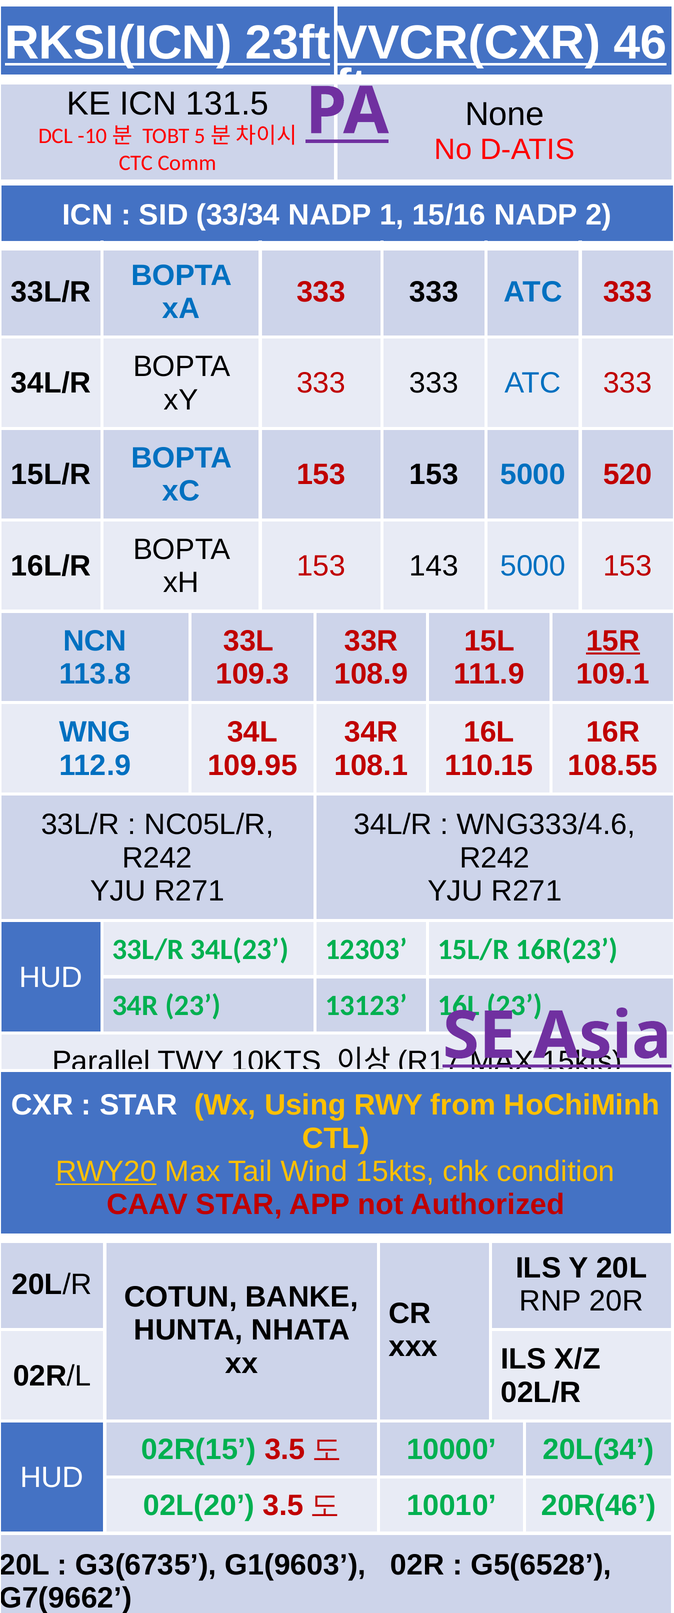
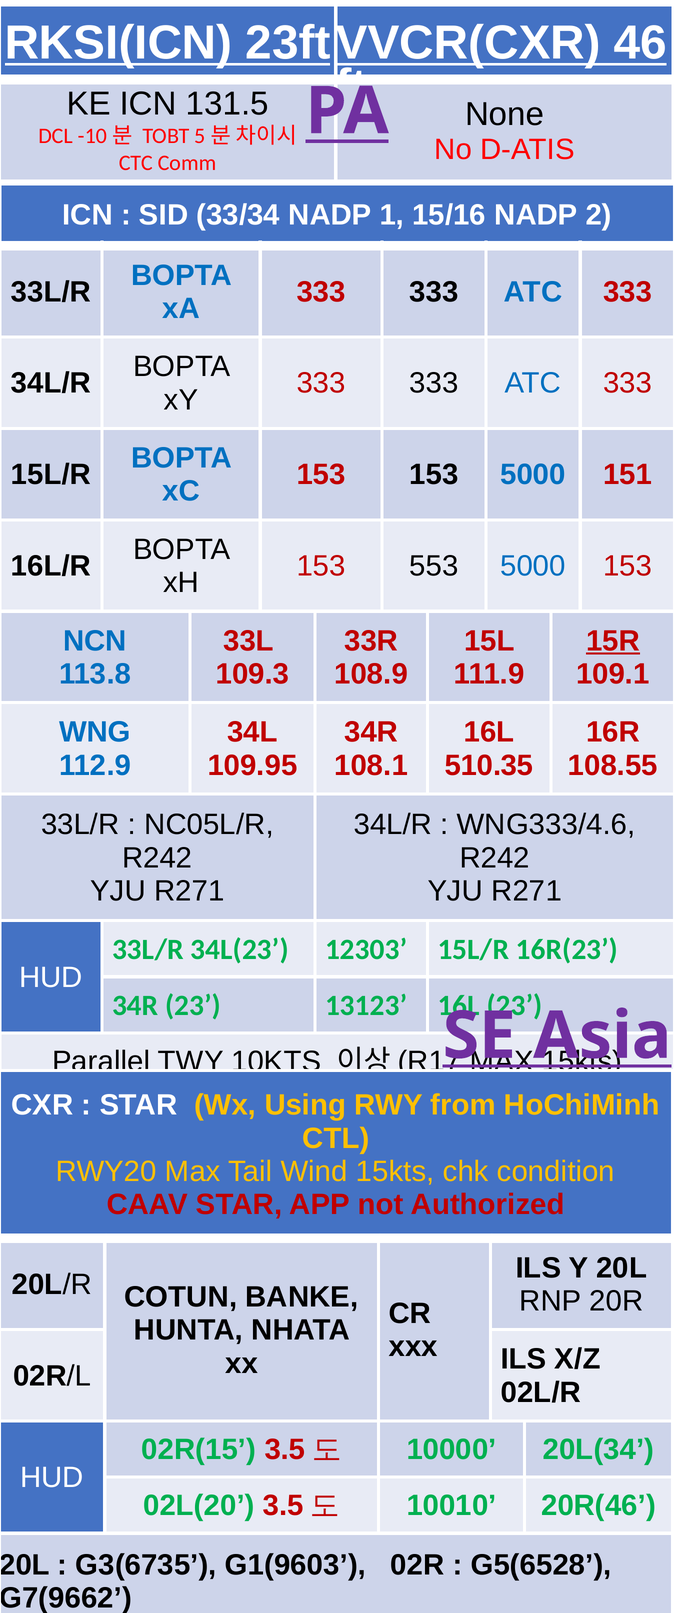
520: 520 -> 151 (628, 475)
143: 143 -> 553 (434, 566)
110.15: 110.15 -> 510.35 (489, 765)
RWY20 underline: present -> none (106, 1171)
